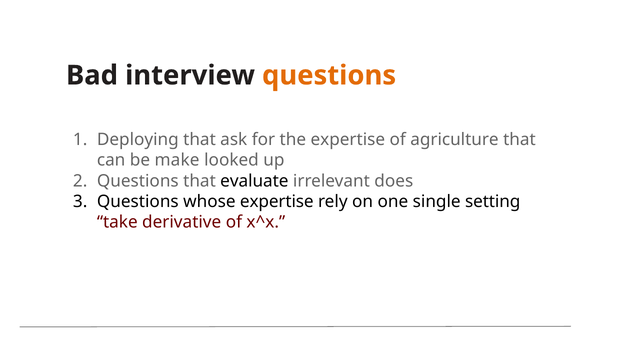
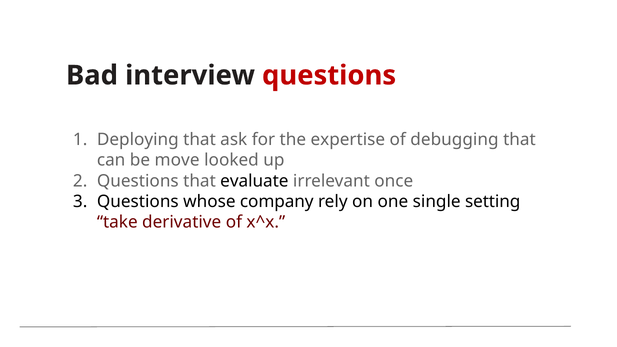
questions colour: orange -> red (329, 75)
agriculture: agriculture -> debugging (454, 140)
make: make -> move (177, 160)
does: does -> once (394, 181)
whose expertise: expertise -> company (277, 201)
